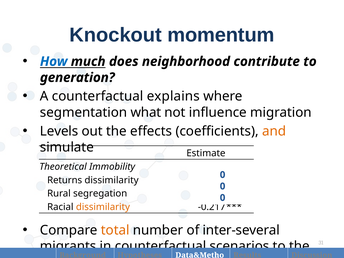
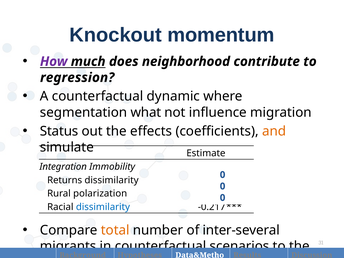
How colour: blue -> purple (54, 61)
generation: generation -> regression (77, 78)
explains: explains -> dynamic (173, 96)
Levels: Levels -> Status (59, 131)
Theoretical: Theoretical -> Integration (63, 167)
segregation: segregation -> polarization (100, 194)
dissimilarity colour: orange -> blue (103, 207)
